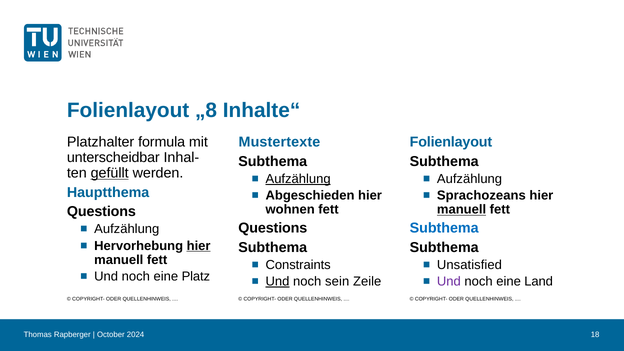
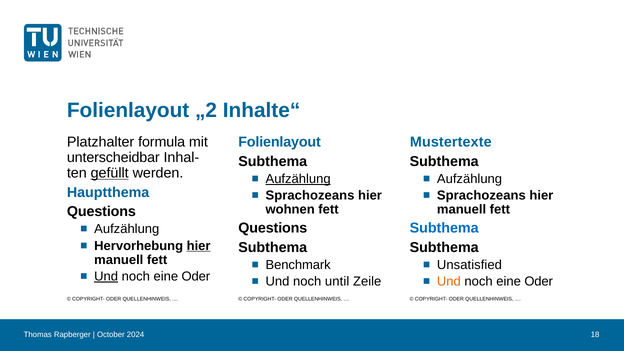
„8: „8 -> „2 (206, 110)
Mustertexte: Mustertexte -> Folienlayout (280, 142)
Folienlayout: Folienlayout -> Mustertexte (451, 142)
Abgeschieden: Abgeschieden -> Sprachozeans (310, 196)
manuell underline: present -> none (462, 210)
Constraints: Constraints -> Benchmark (298, 265)
Und underline: none -> present (106, 276)
Platz: Platz -> Oder (196, 276)
Und underline: present -> none (278, 282)
sein: sein -> until (337, 282)
Und colour: purple -> orange (449, 282)
Land: Land -> Oder (539, 282)
